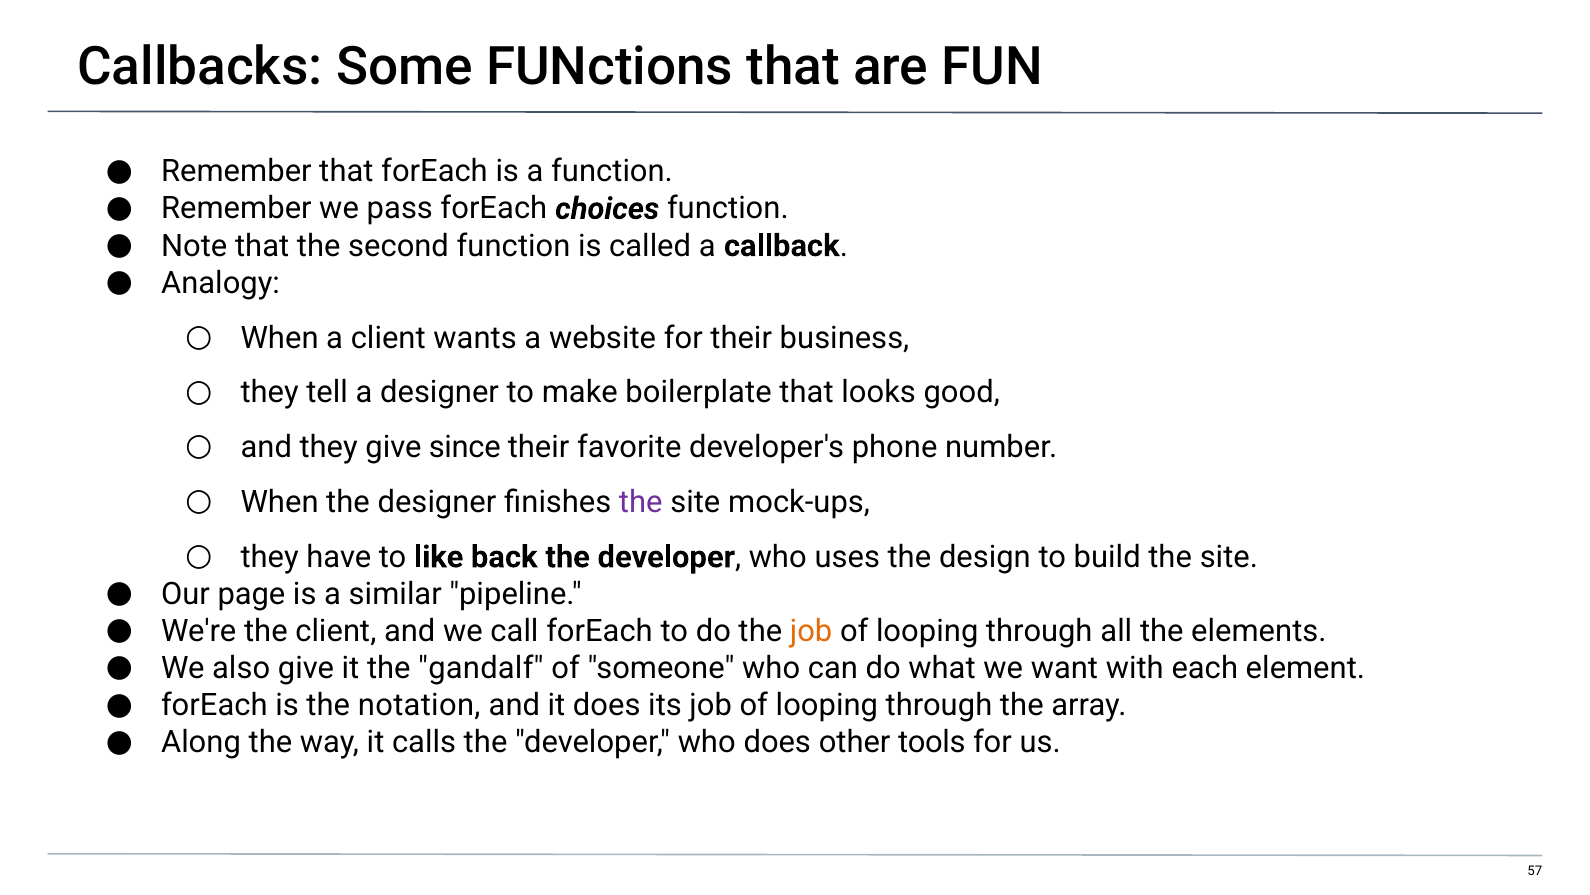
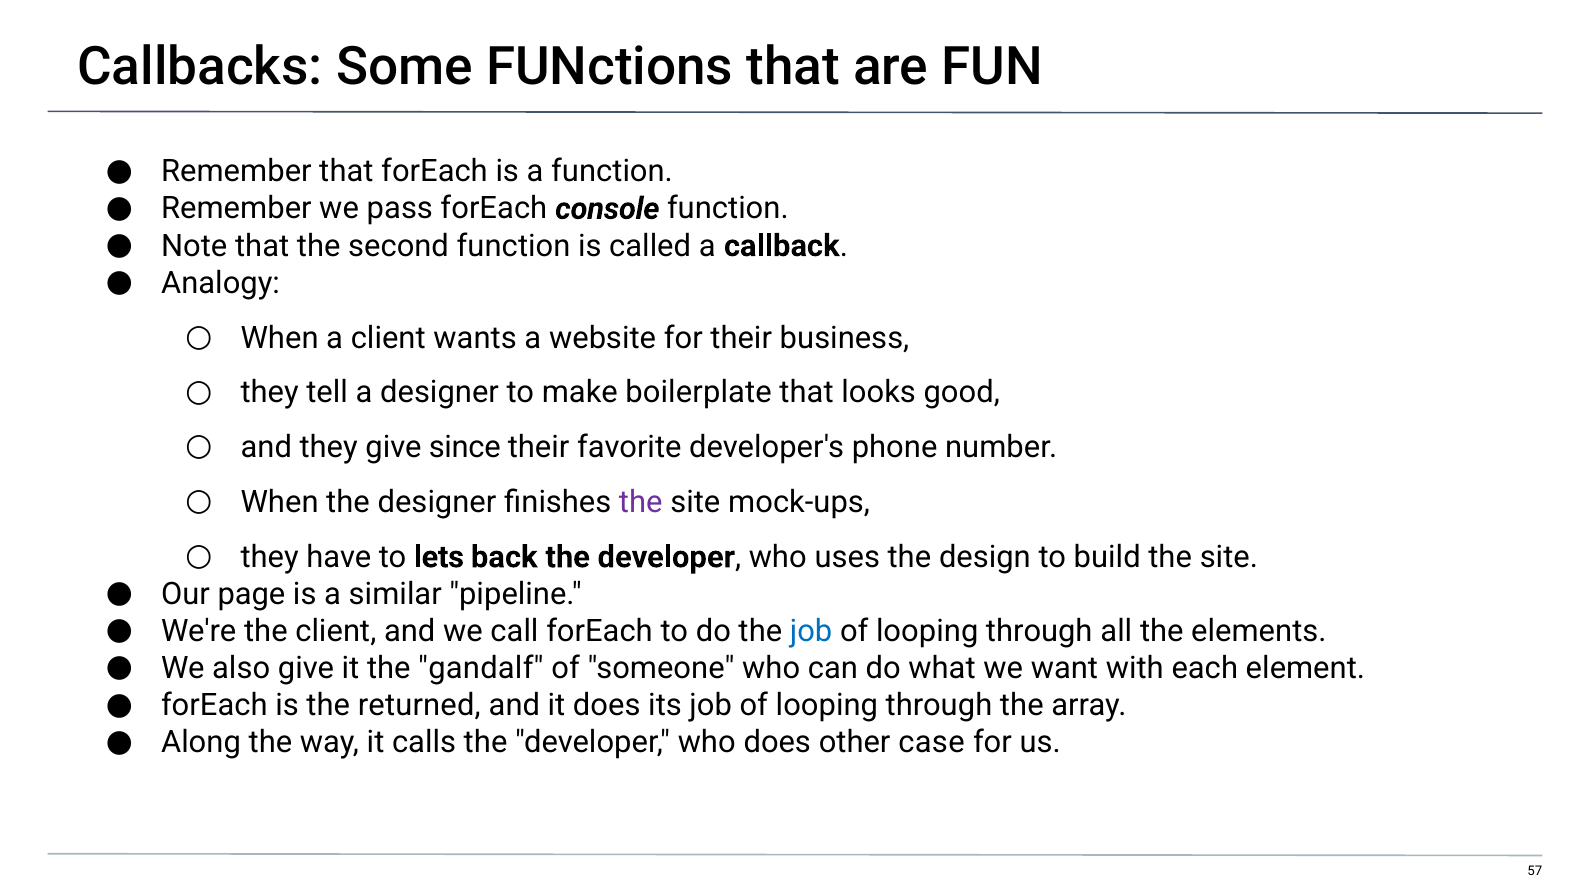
choices: choices -> console (607, 209)
like: like -> lets (439, 557)
job colour: orange -> blue (811, 631)
notation: notation -> returned (419, 705)
tools: tools -> case (932, 742)
